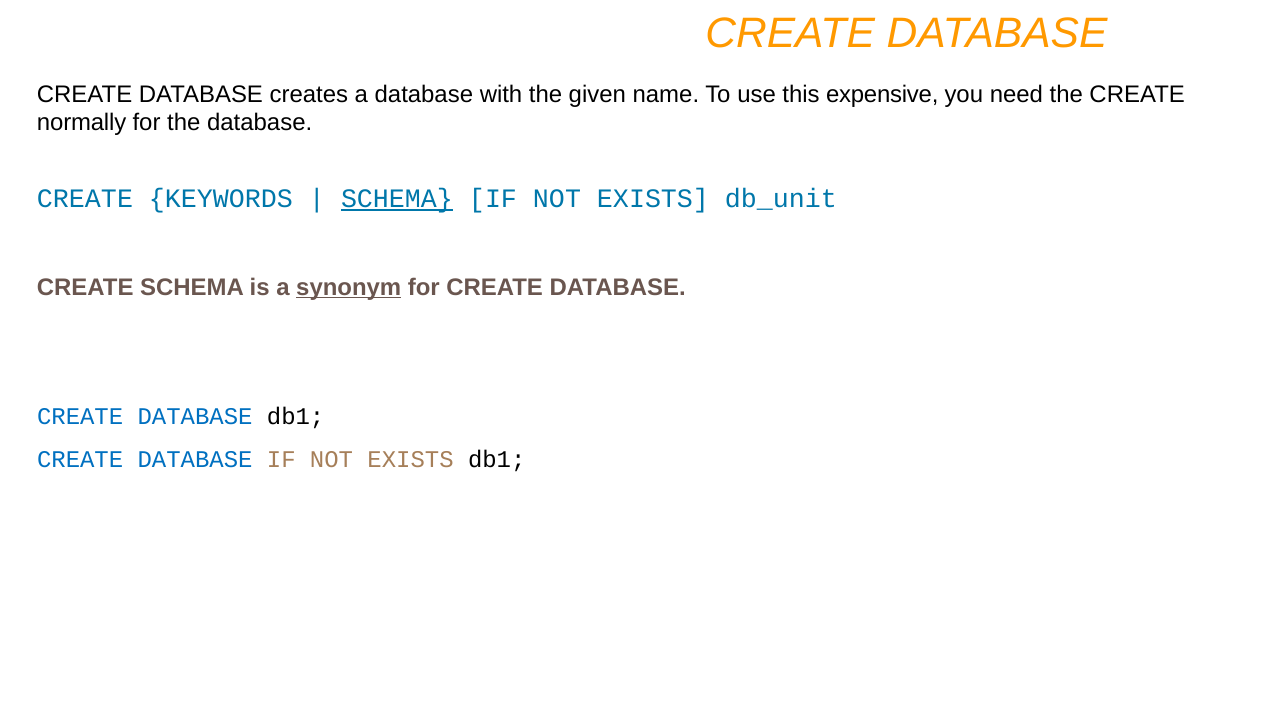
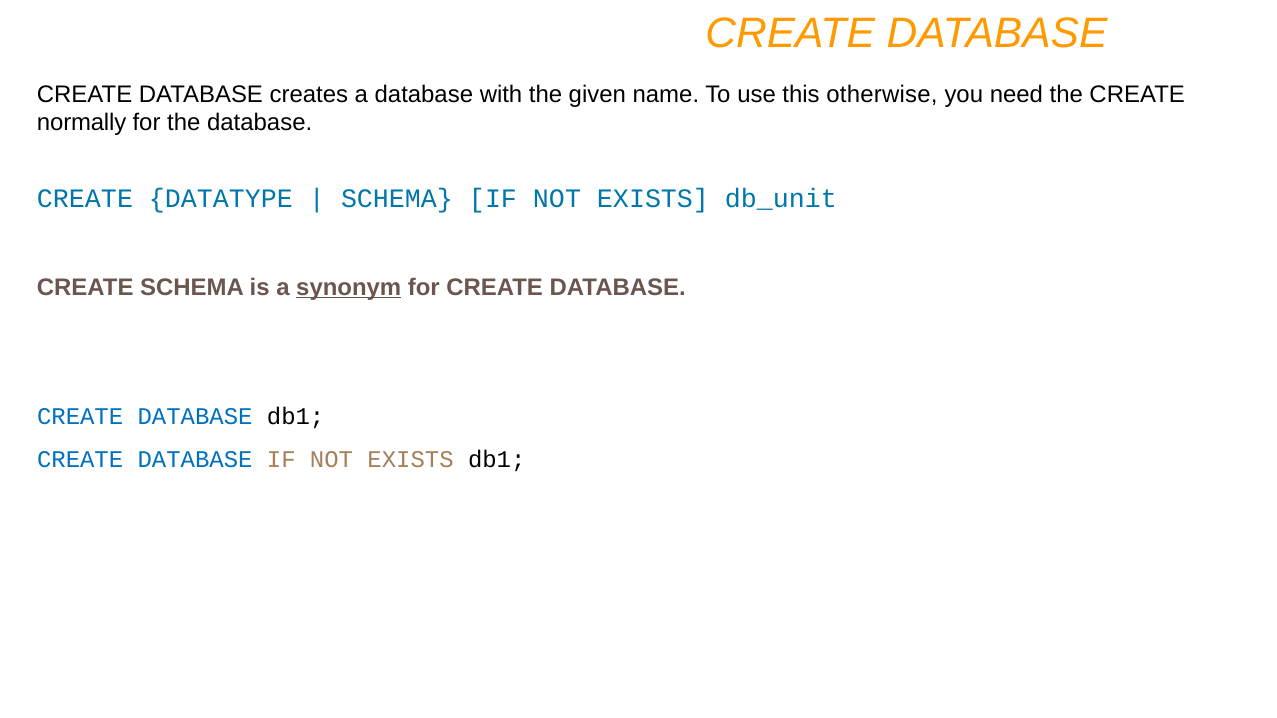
expensive: expensive -> otherwise (882, 94)
KEYWORDS: KEYWORDS -> DATATYPE (221, 199)
SCHEMA underline: present -> none (397, 199)
